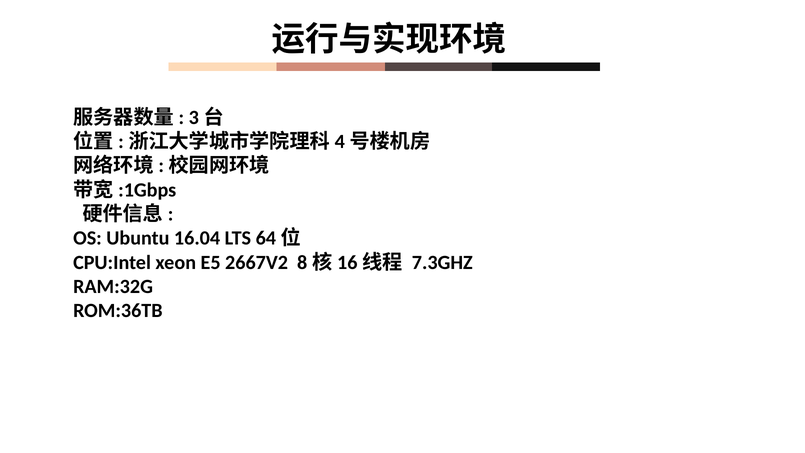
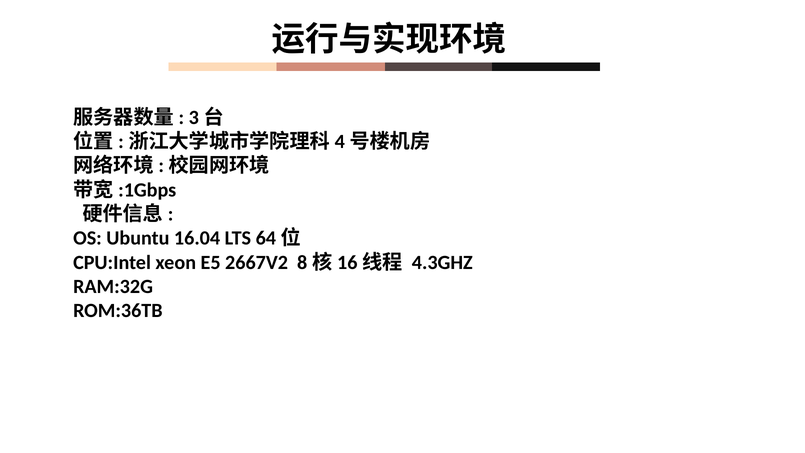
7.3GHZ: 7.3GHZ -> 4.3GHZ (442, 262)
